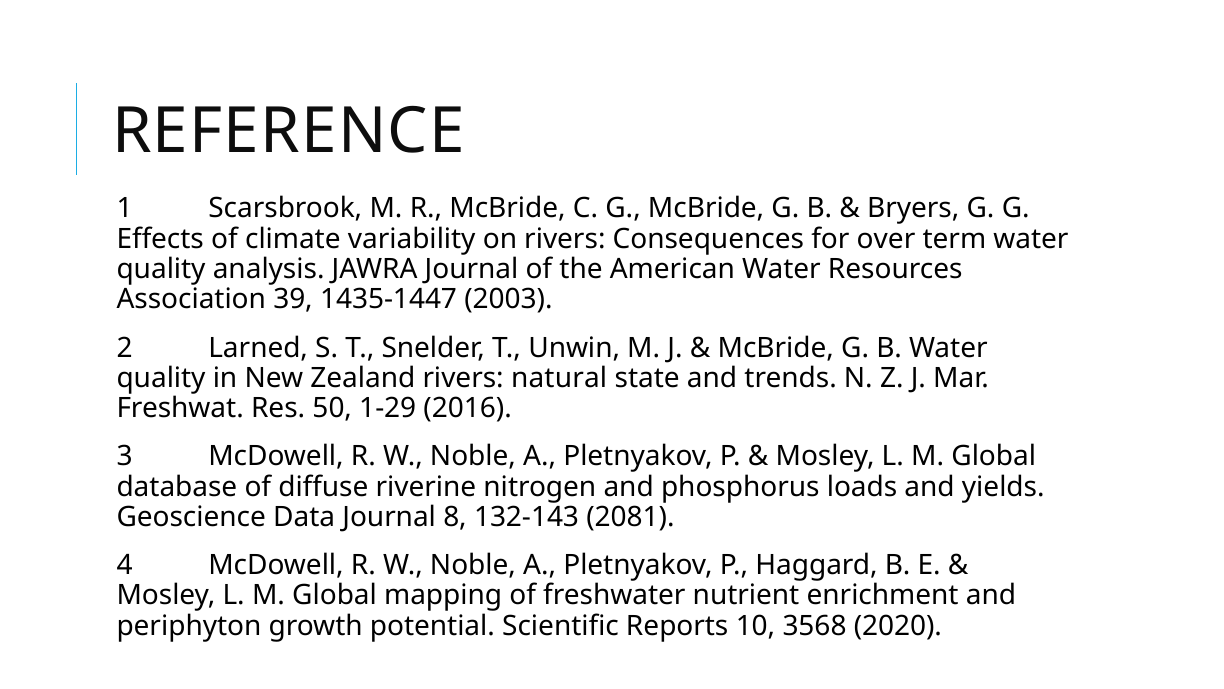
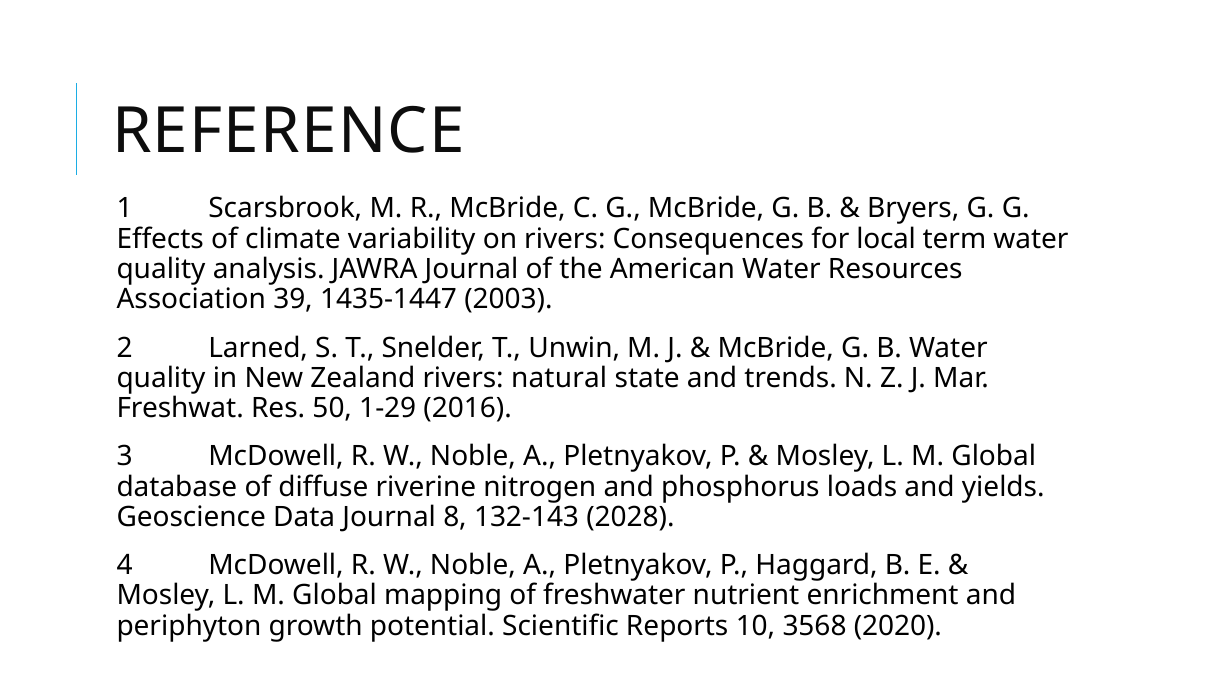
over: over -> local (886, 239)
2081: 2081 -> 2028 (630, 517)
